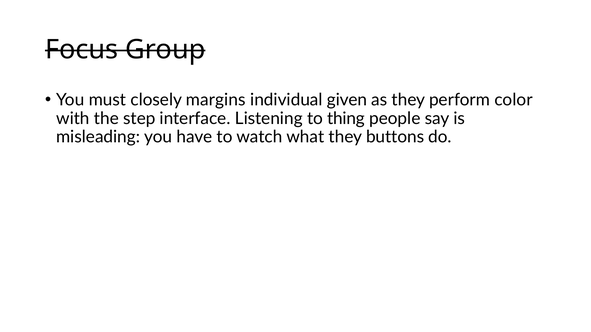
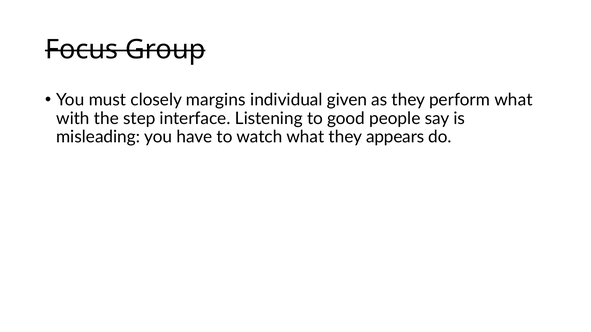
perform color: color -> what (513, 100)
thing: thing -> good (346, 119)
buttons: buttons -> appears (395, 137)
